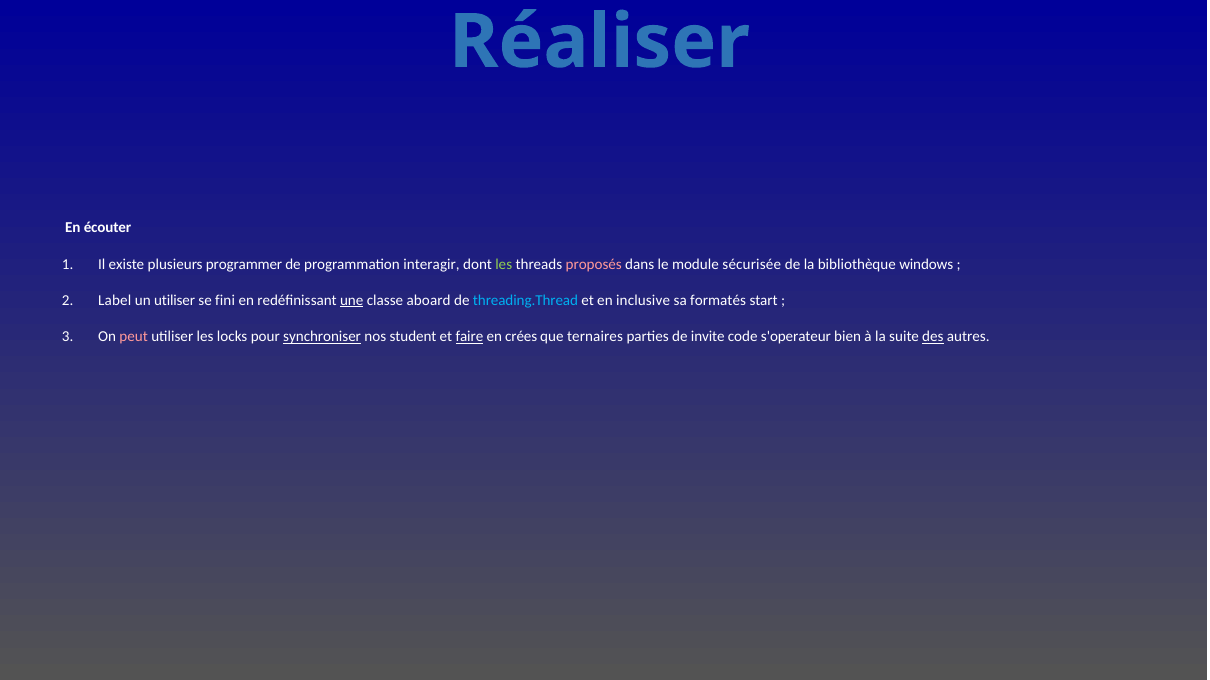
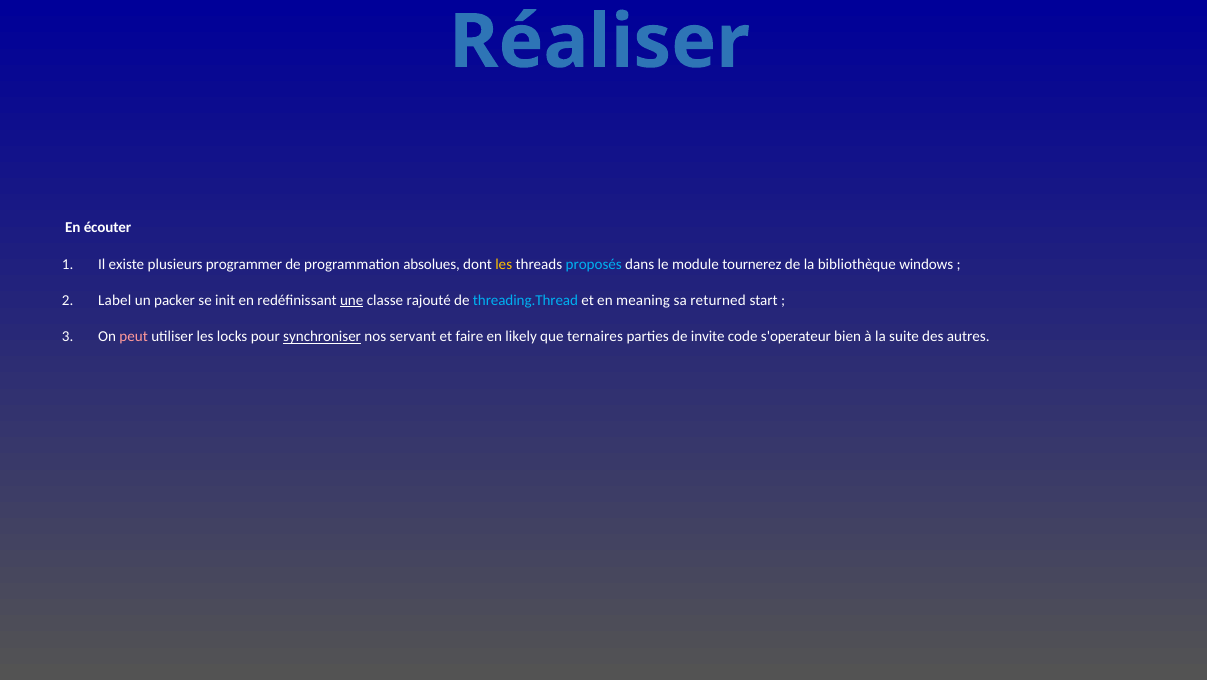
interagir: interagir -> absolues (432, 264)
les colour: light green -> yellow (504, 264)
proposés colour: pink -> light blue (594, 264)
sécurisée: sécurisée -> tournerez (752, 264)
un utiliser: utiliser -> packer (175, 301)
fini: fini -> init (225, 301)
aboard: aboard -> rajouté (429, 301)
inclusive: inclusive -> meaning (643, 301)
formatés: formatés -> returned (718, 301)
student: student -> servant (413, 337)
faire underline: present -> none (469, 337)
crées: crées -> likely (521, 337)
des underline: present -> none (933, 337)
